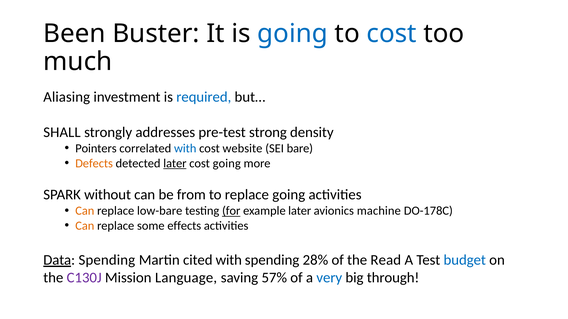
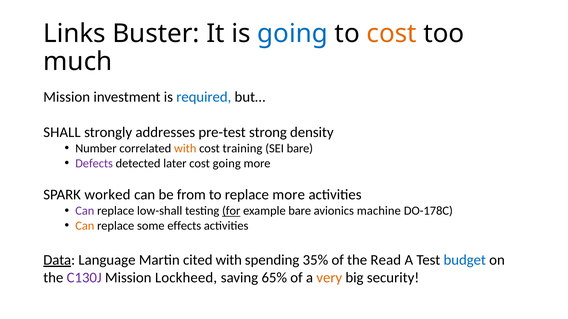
Been: Been -> Links (75, 34)
cost colour: blue -> orange (392, 34)
Aliasing: Aliasing -> Mission (67, 97)
Pointers: Pointers -> Number (96, 149)
with colour: blue -> orange (185, 149)
website: website -> training (242, 149)
Defects colour: orange -> purple (94, 164)
later underline: present -> none (175, 164)
without: without -> worked (107, 195)
replace going: going -> more (289, 195)
Can colour: orange -> purple (85, 211)
low-bare: low-bare -> low-shall (160, 211)
example later: later -> bare (300, 211)
Data Spending: Spending -> Language (107, 260)
28%: 28% -> 35% (315, 260)
Language: Language -> Lockheed (186, 278)
57%: 57% -> 65% (274, 278)
very colour: blue -> orange (329, 278)
through: through -> security (393, 278)
